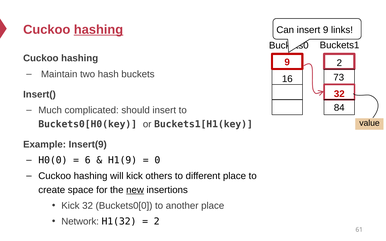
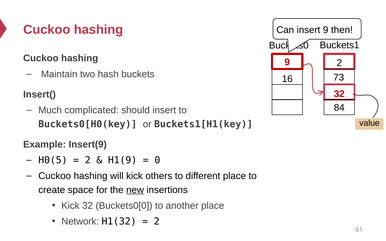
hashing underline: present -> none (98, 30)
links: links -> then (342, 30)
H0(0: H0(0 -> H0(5 (53, 160)
6: 6 -> 2 (88, 160)
